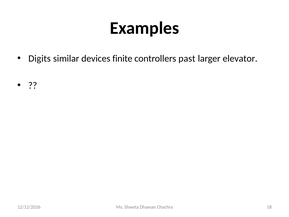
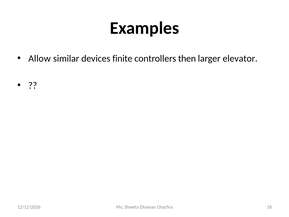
Digits: Digits -> Allow (40, 58)
past: past -> then (187, 58)
